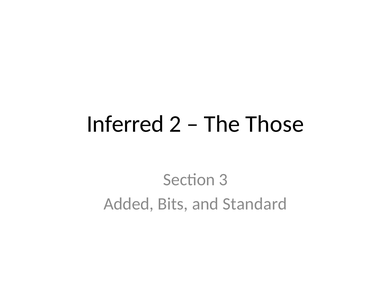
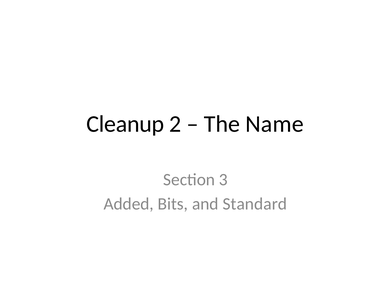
Inferred: Inferred -> Cleanup (125, 124)
Those: Those -> Name (275, 124)
